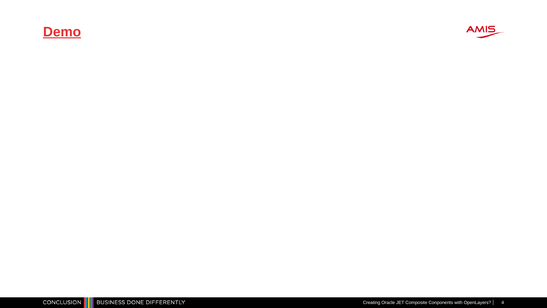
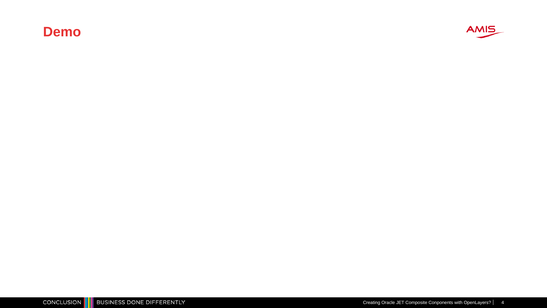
Demo underline: present -> none (62, 32)
